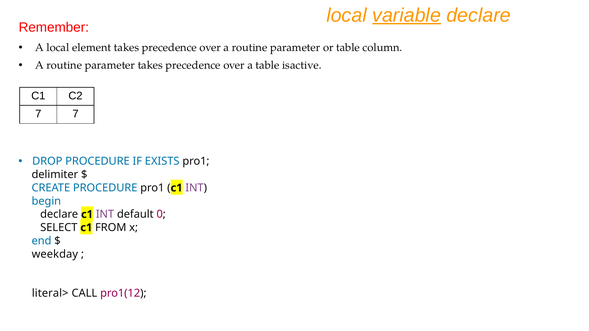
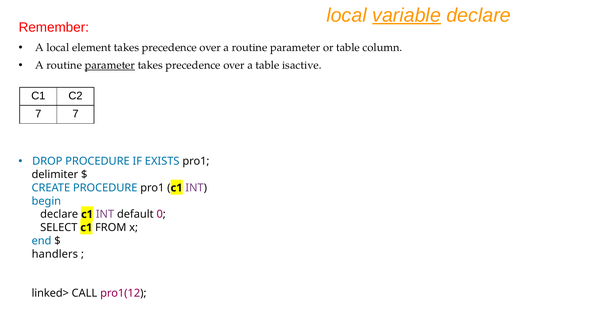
parameter underline: none -> present (110, 65)
weekday: weekday -> handlers (55, 254)
literal>: literal> -> linked> (50, 293)
